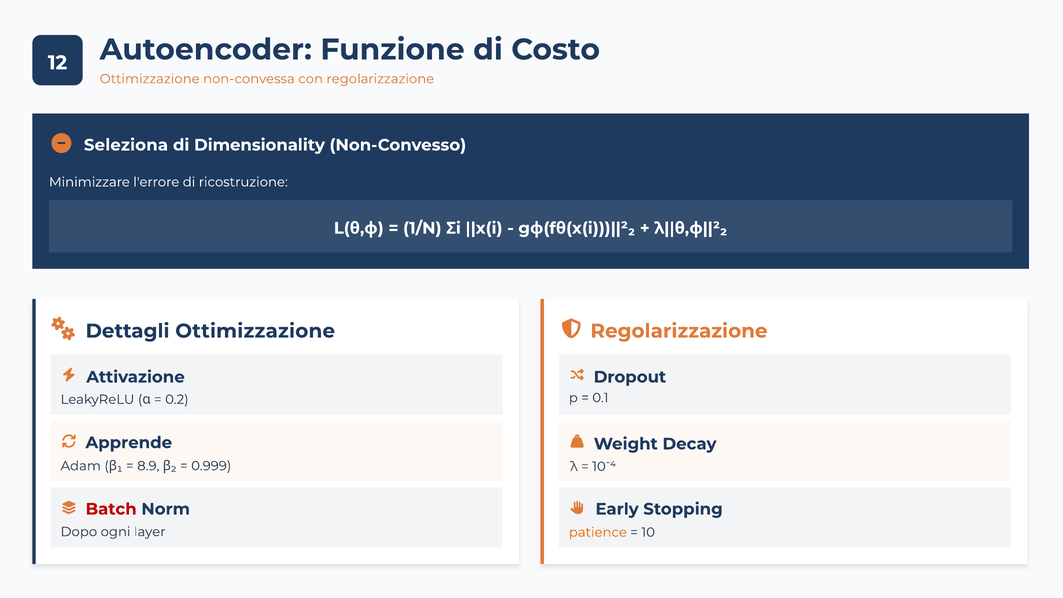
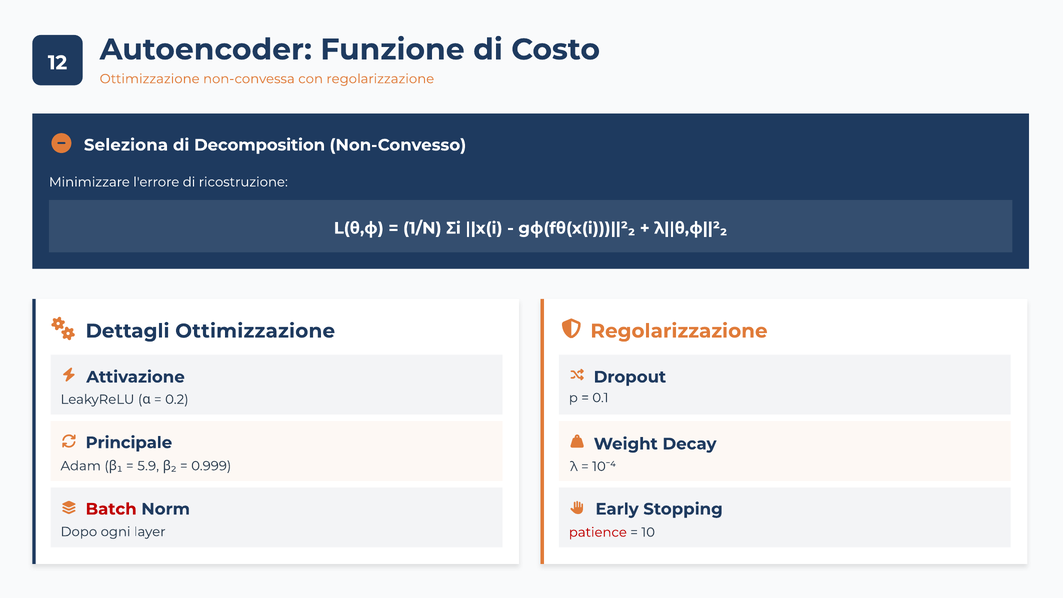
Dimensionality: Dimensionality -> Decomposition (260, 145)
Apprende: Apprende -> Principale (129, 443)
8.9: 8.9 -> 5.9 (148, 466)
patience colour: orange -> red (598, 532)
